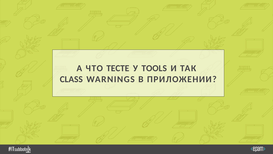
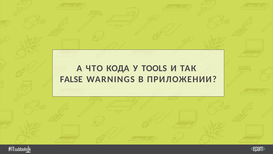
ТЕСТЕ: ТЕСТЕ -> КОДА (118, 68)
CLASS: CLASS -> FALSE (71, 79)
